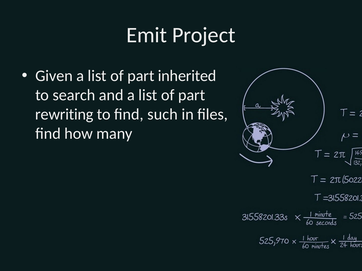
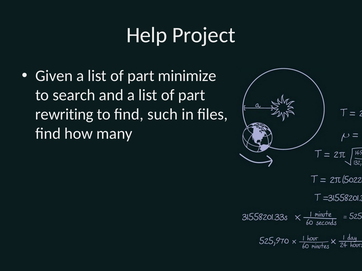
Emit: Emit -> Help (147, 35)
inherited: inherited -> minimize (187, 76)
